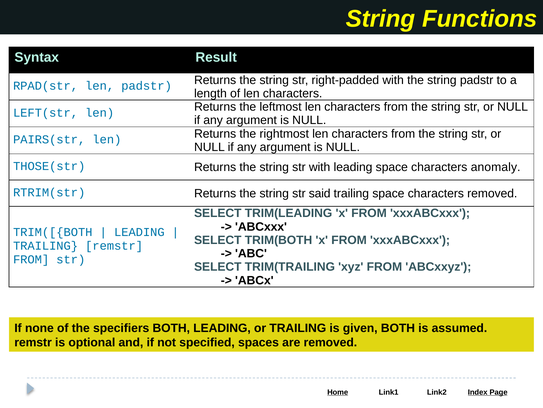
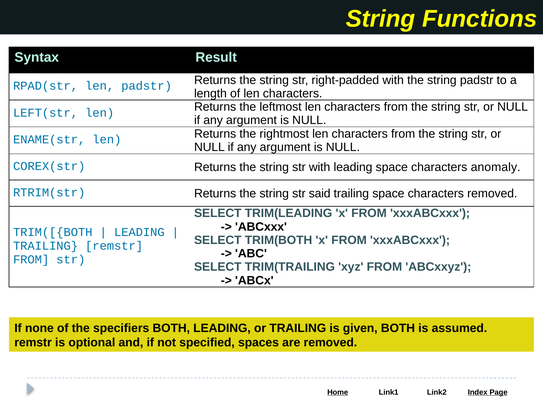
PAIRS(str: PAIRS(str -> ENAME(str (49, 139)
THOSE(str: THOSE(str -> COREX(str (49, 166)
